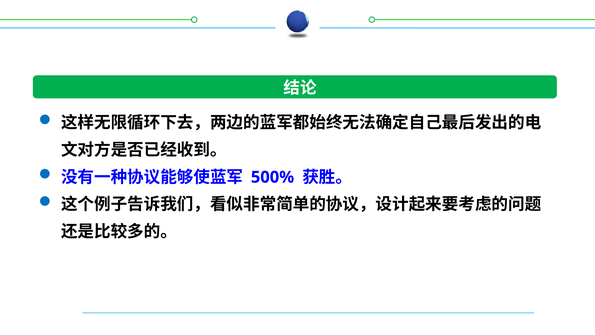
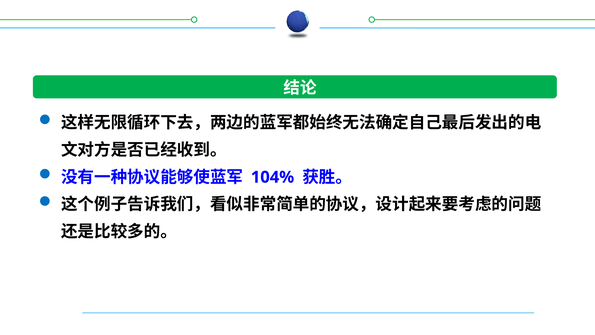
500%: 500% -> 104% (272, 177)
